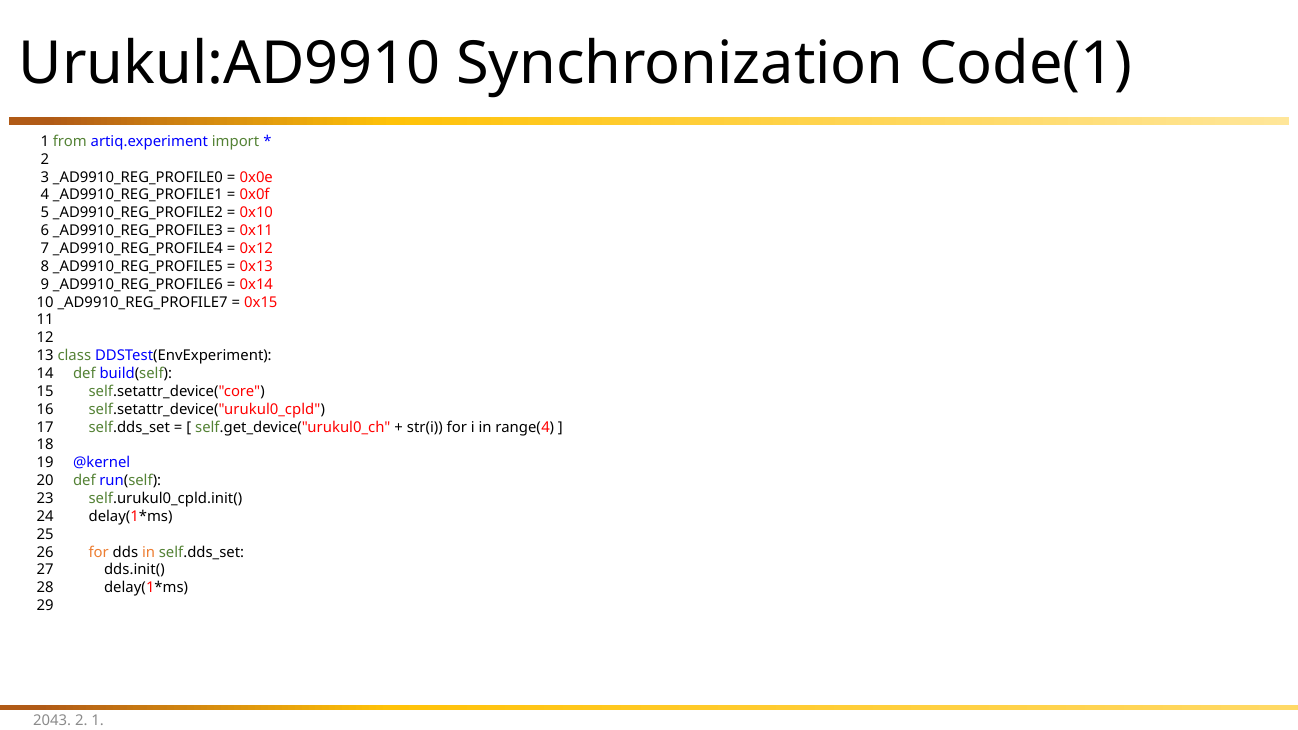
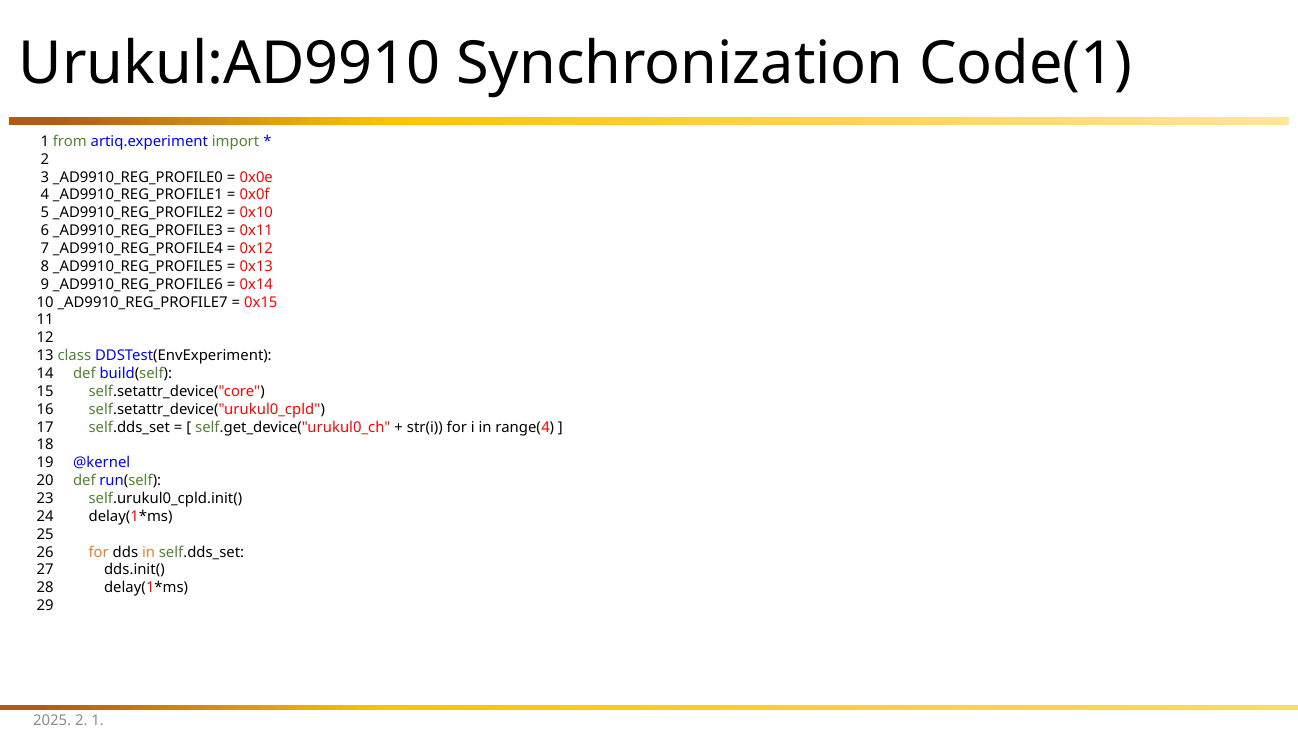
2043: 2043 -> 2025 (52, 721)
